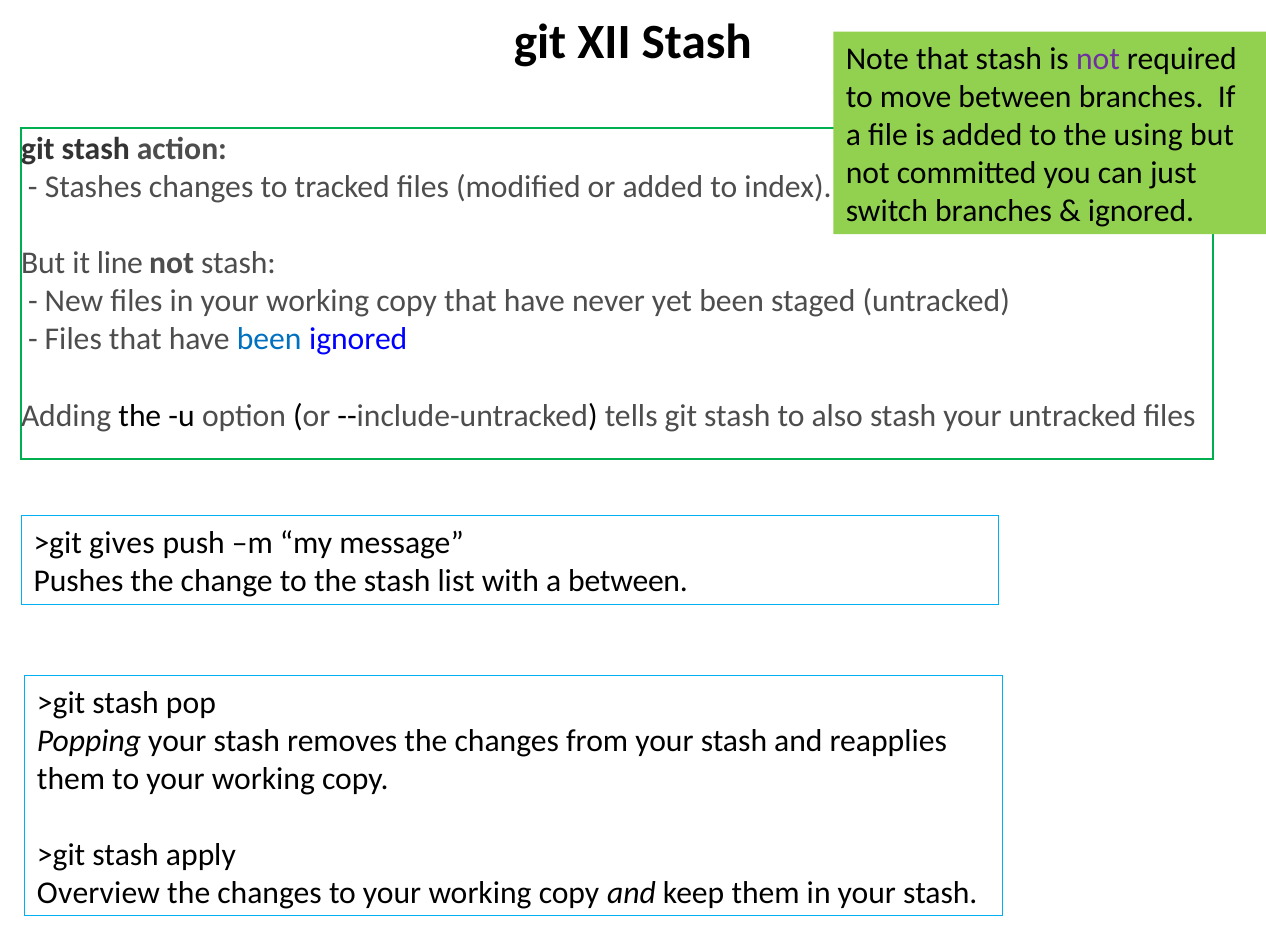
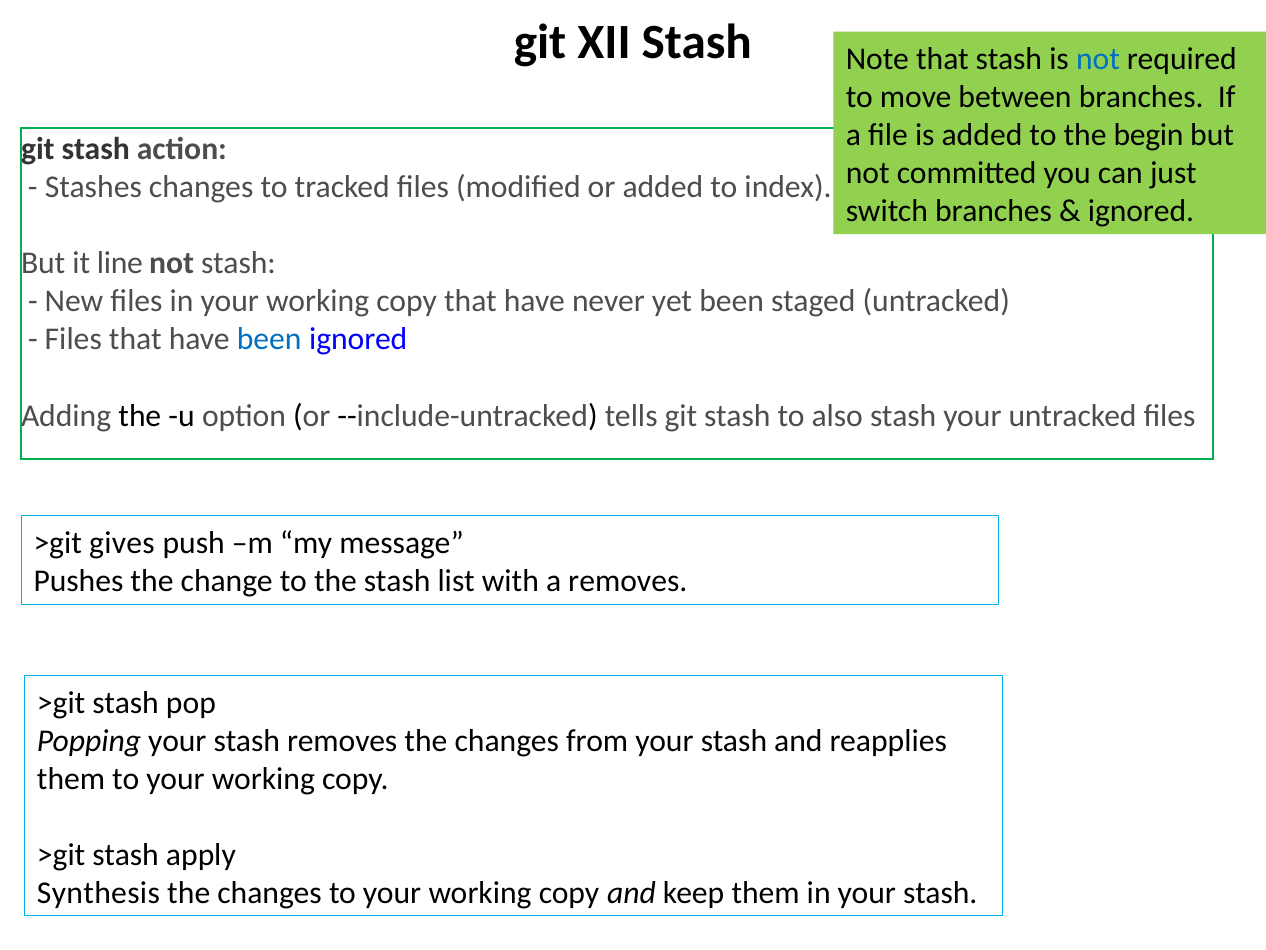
not colour: purple -> blue (1098, 59)
using: using -> begin (1149, 135)
a between: between -> removes (628, 581)
Overview: Overview -> Synthesis (98, 893)
